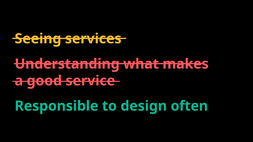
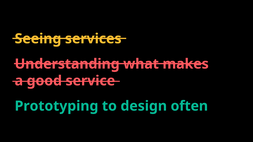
Responsible: Responsible -> Prototyping (56, 106)
